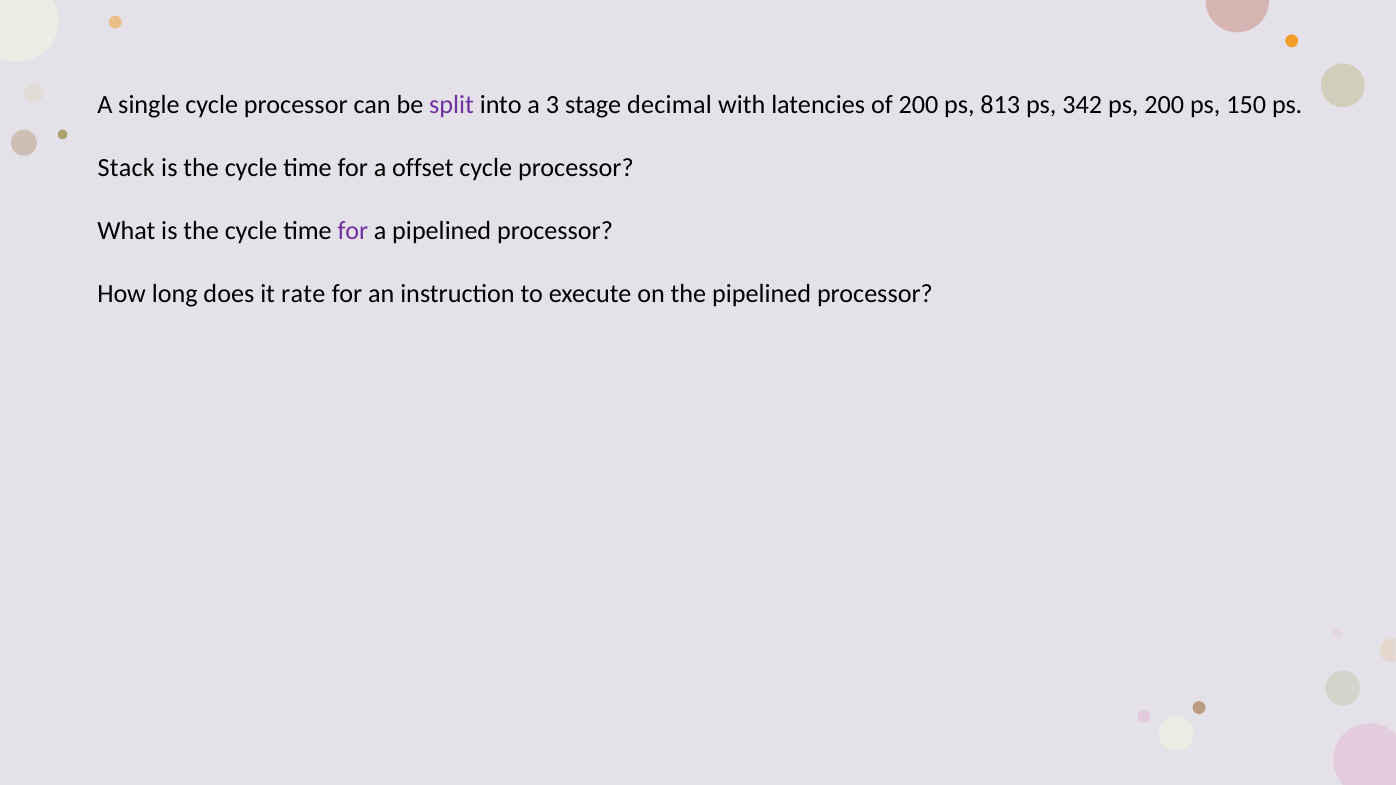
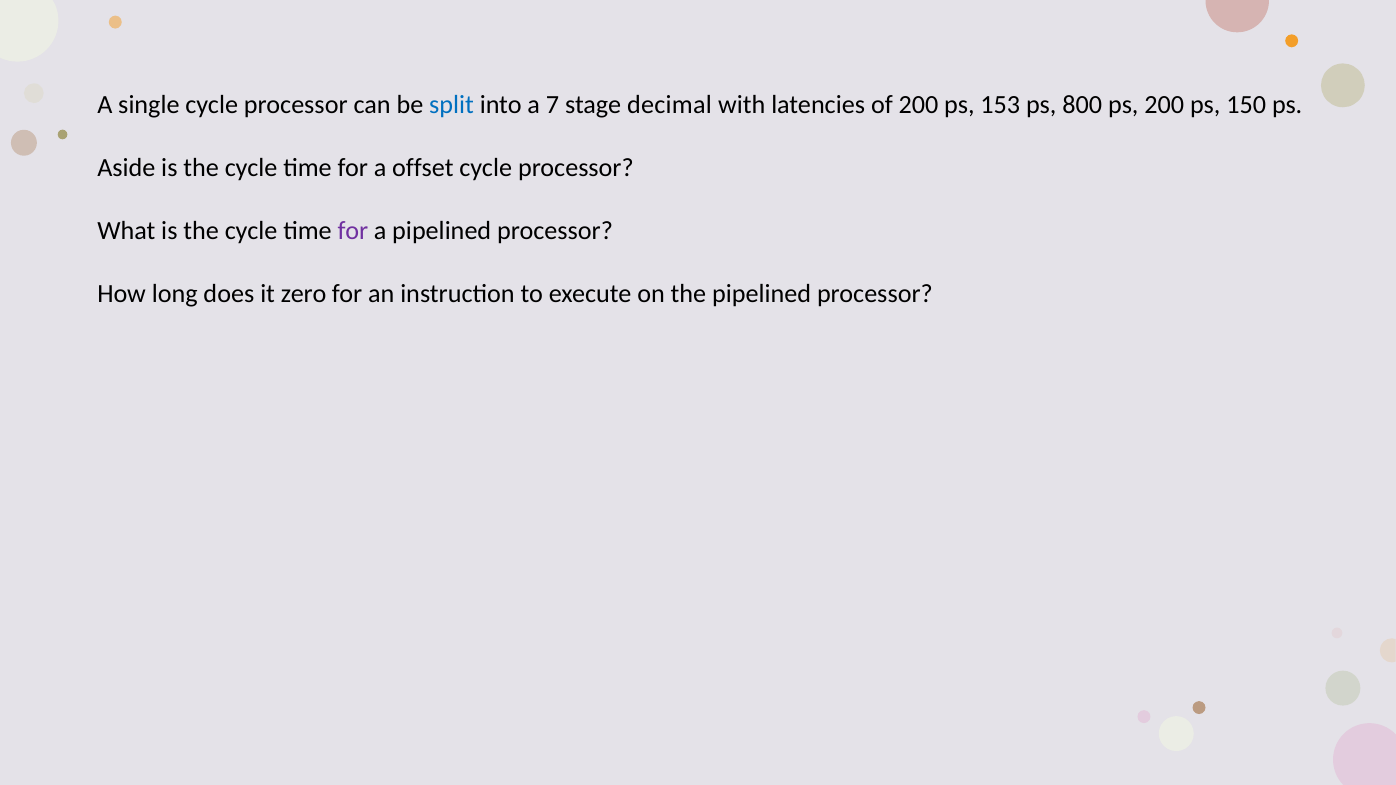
split colour: purple -> blue (451, 105)
3: 3 -> 7 (553, 105)
813: 813 -> 153 (1000, 105)
342: 342 -> 800 (1082, 105)
Stack: Stack -> Aside (126, 168)
rate: rate -> zero (304, 294)
